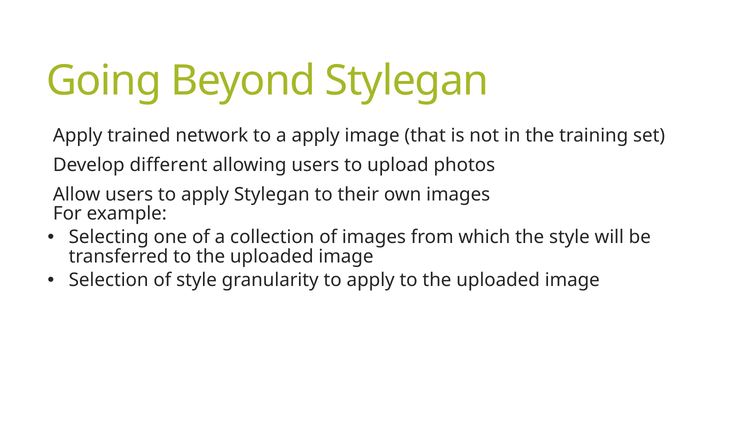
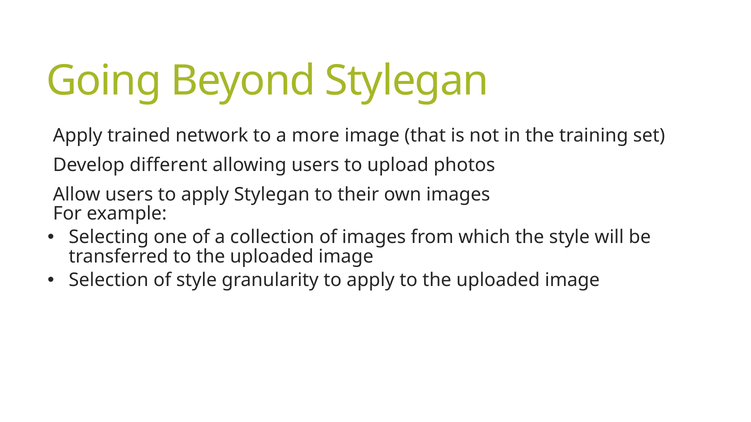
a apply: apply -> more (316, 136)
